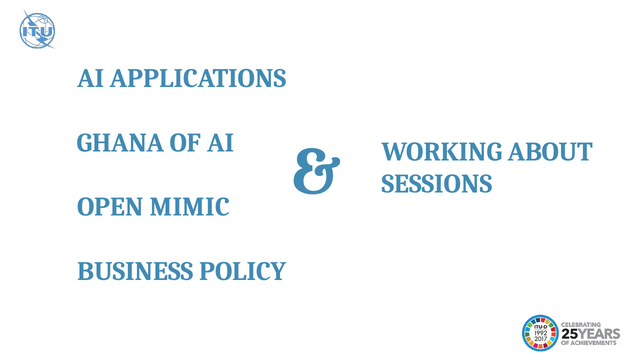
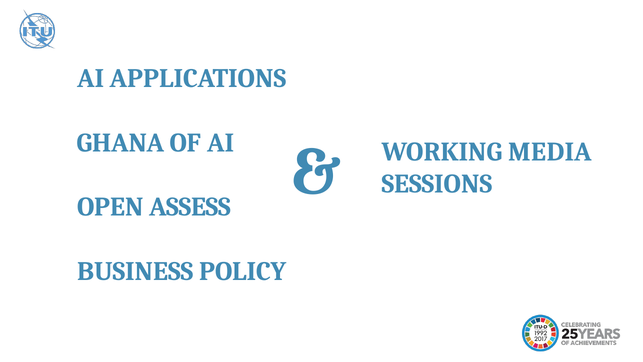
ABOUT: ABOUT -> MEDIA (550, 152)
MIMIC: MIMIC -> ASSESS (190, 207)
